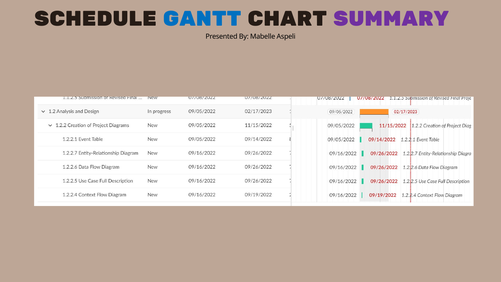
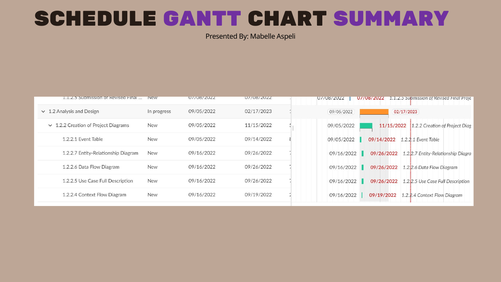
GANTT colour: blue -> purple (202, 19)
